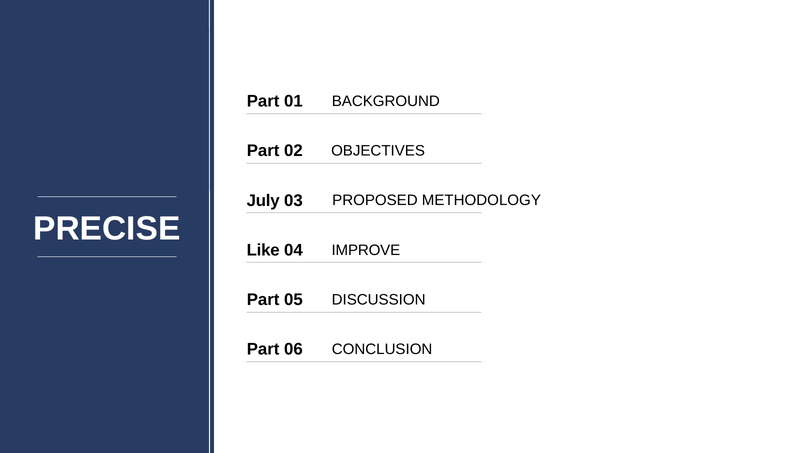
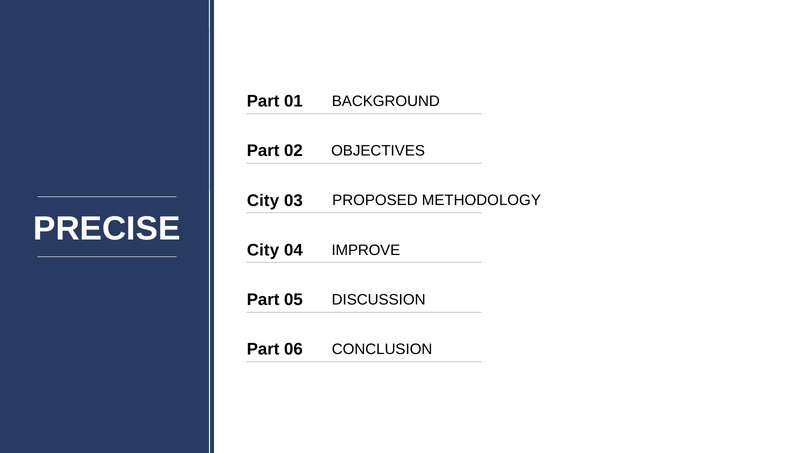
July: July -> City (263, 200)
Like: Like -> City (263, 250)
